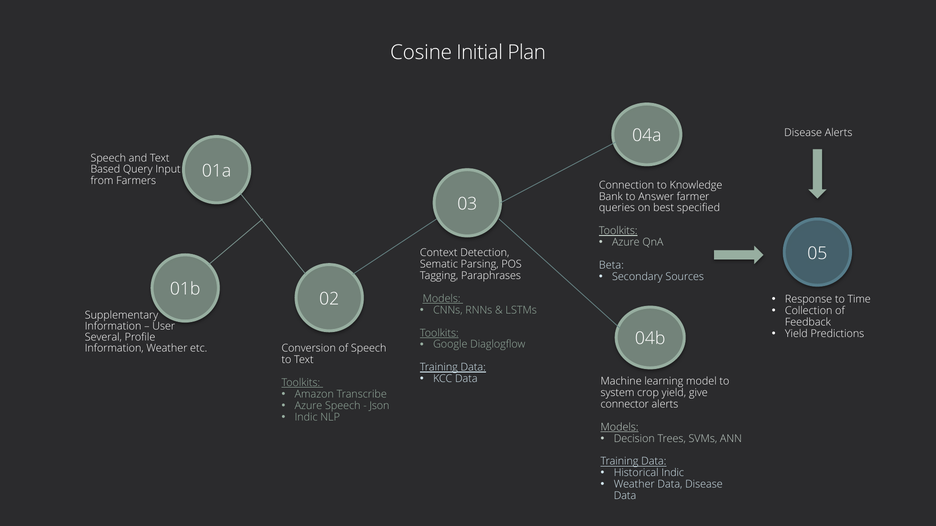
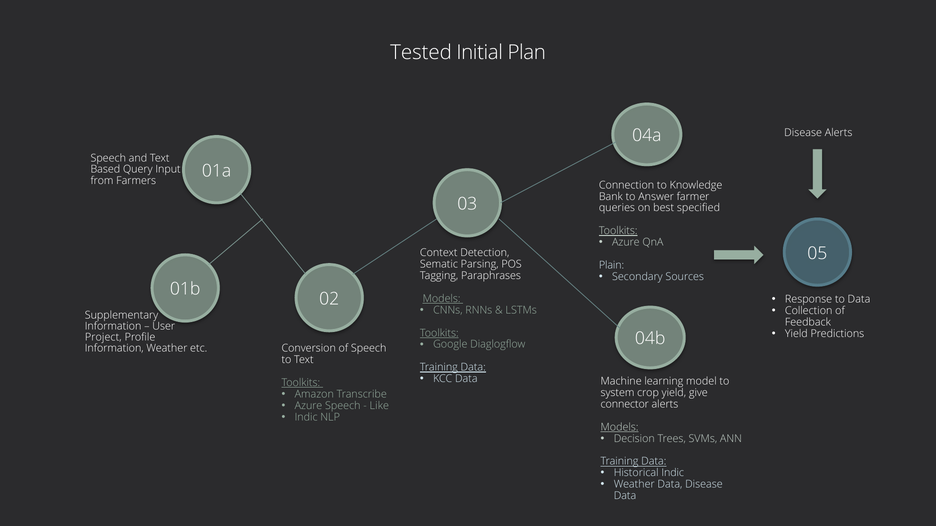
Cosine: Cosine -> Tested (421, 52)
Beta: Beta -> Plain (611, 265)
to Time: Time -> Data (859, 300)
Several: Several -> Project (103, 338)
Json: Json -> Like (379, 406)
